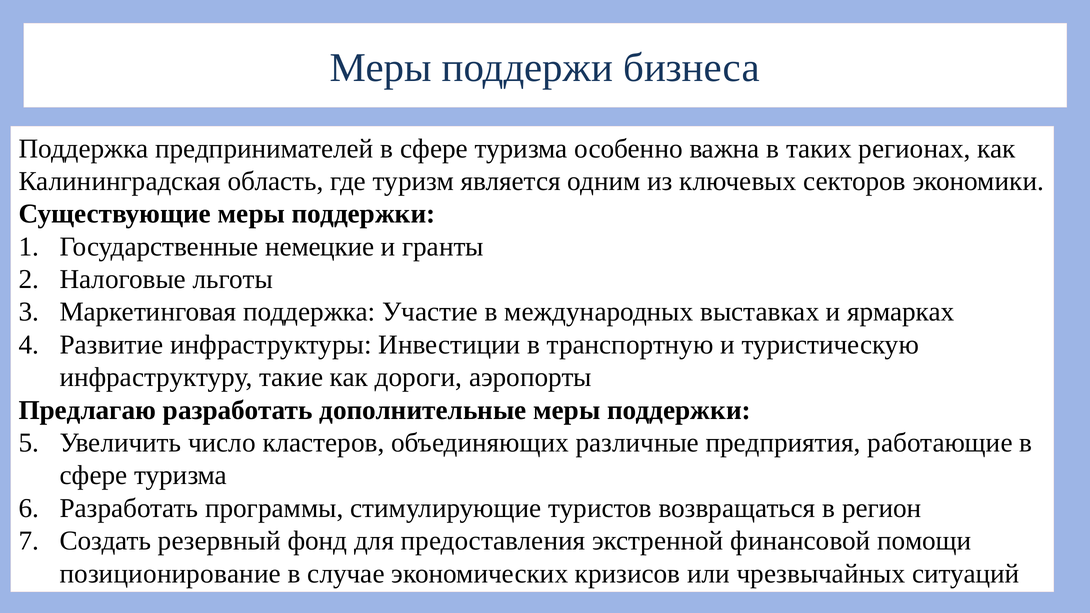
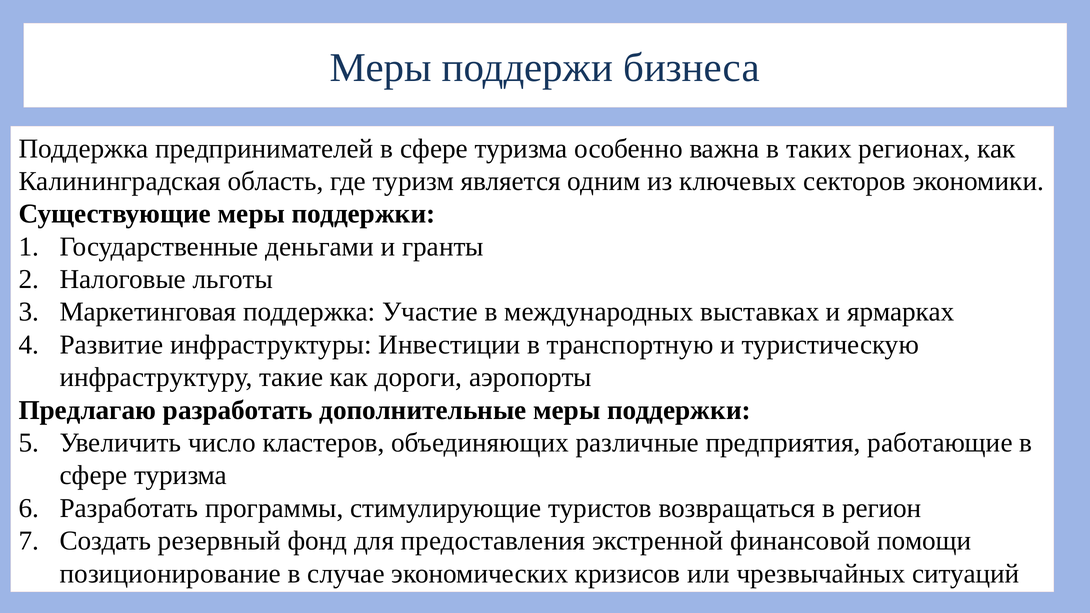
немецкие: немецкие -> деньгами (320, 247)
